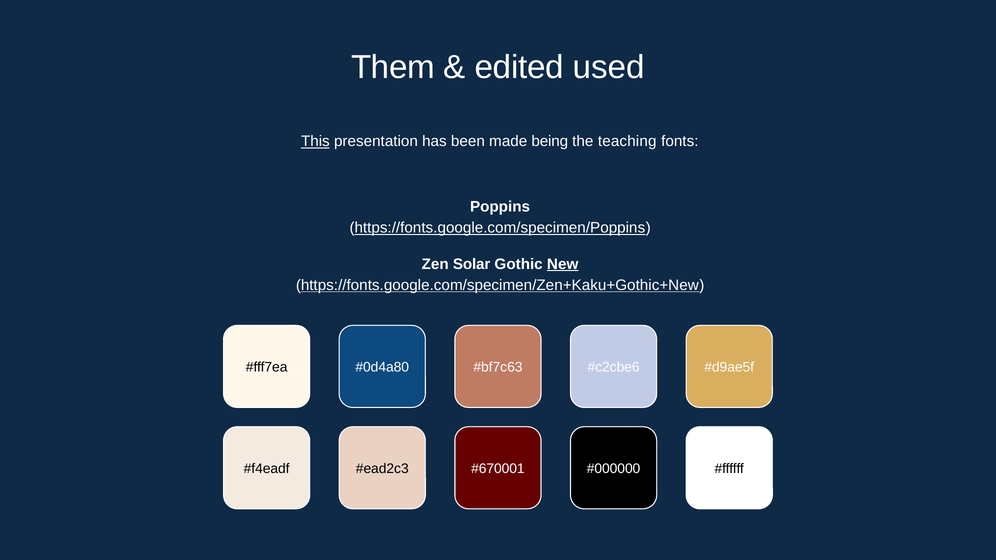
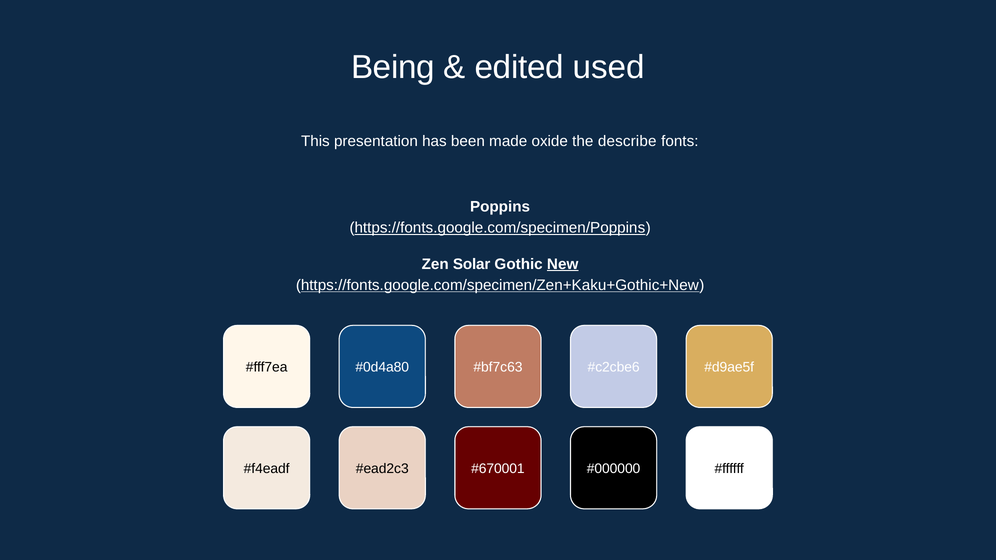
Them: Them -> Being (393, 68)
This underline: present -> none (315, 141)
being: being -> oxide (550, 141)
teaching: teaching -> describe (627, 141)
